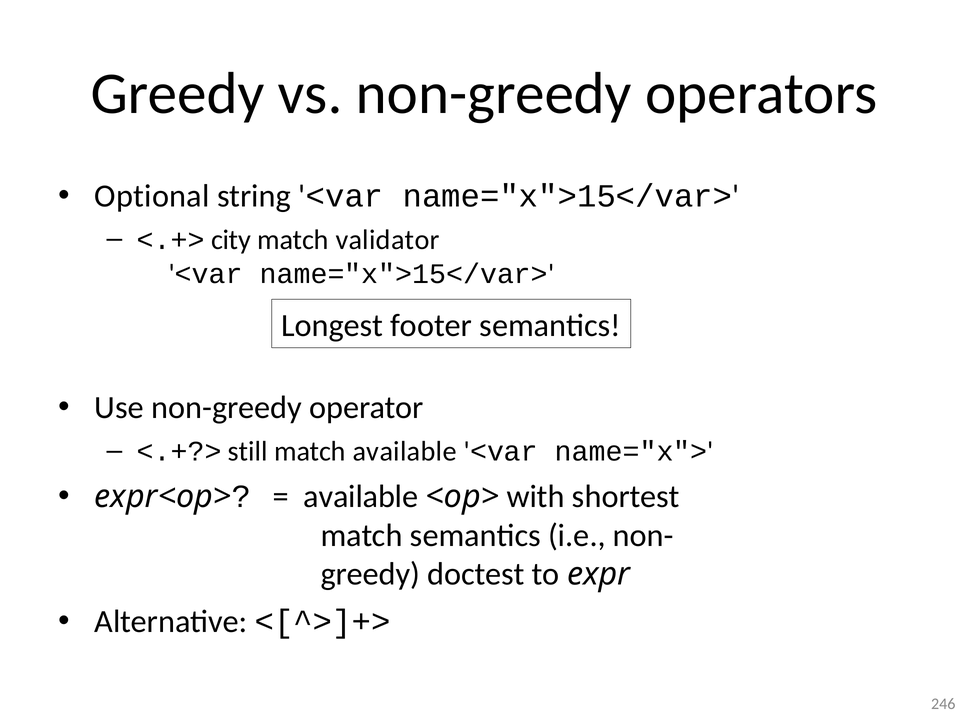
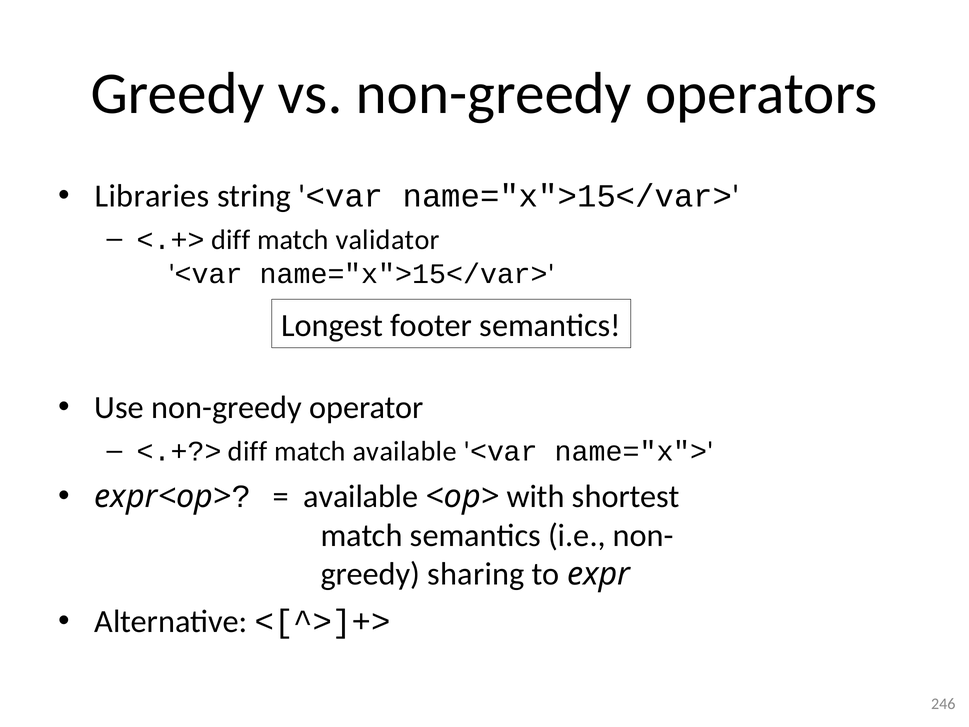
Optional: Optional -> Libraries (152, 196)
city: city -> diff (231, 240)
still: still -> diff (248, 451)
doctest: doctest -> sharing (476, 574)
